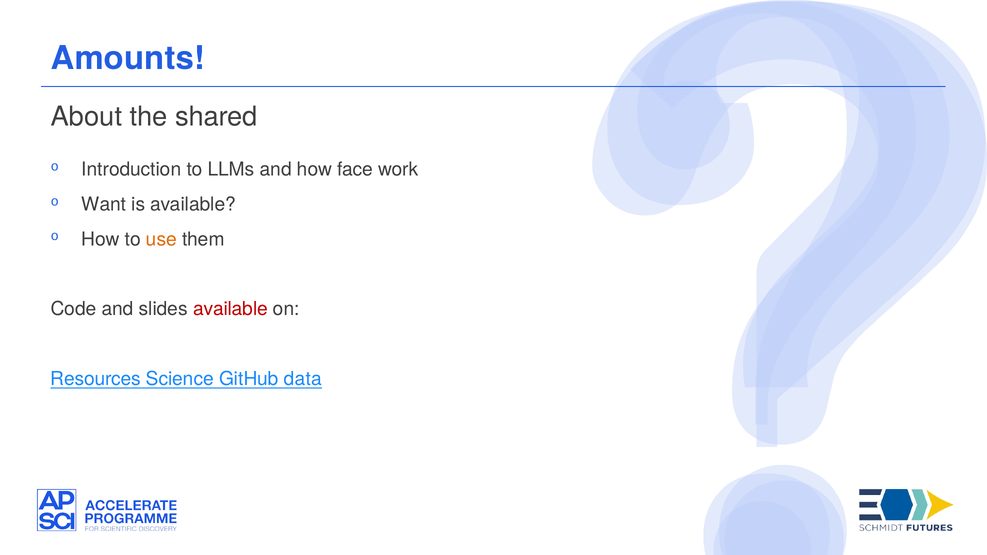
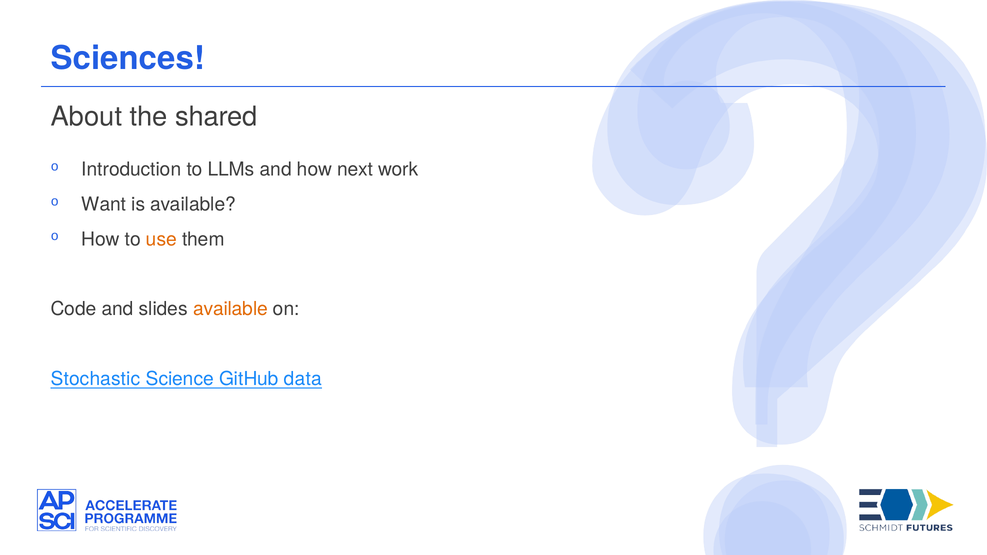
Amounts: Amounts -> Sciences (128, 58)
face: face -> next (355, 169)
available colour: red -> orange (230, 309)
Resources: Resources -> Stochastic (96, 379)
